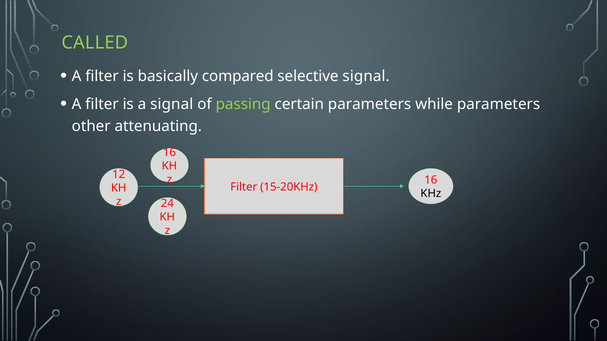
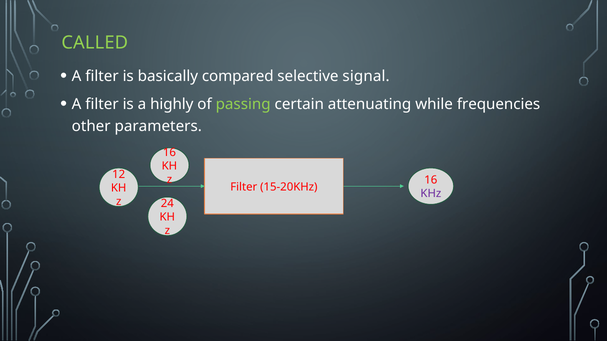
a signal: signal -> highly (172, 105)
certain parameters: parameters -> attenuating (370, 105)
while parameters: parameters -> frequencies (499, 105)
attenuating: attenuating -> parameters (158, 126)
KHz colour: black -> purple (431, 194)
